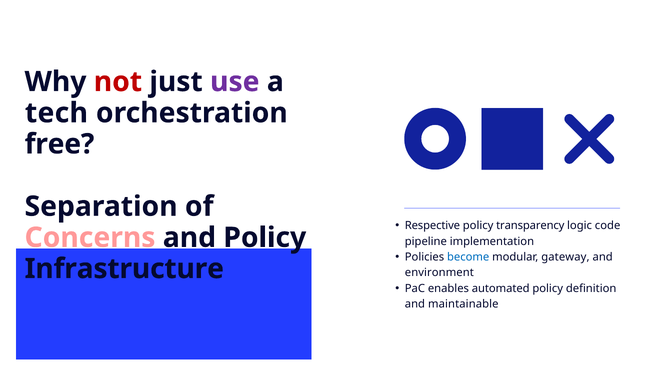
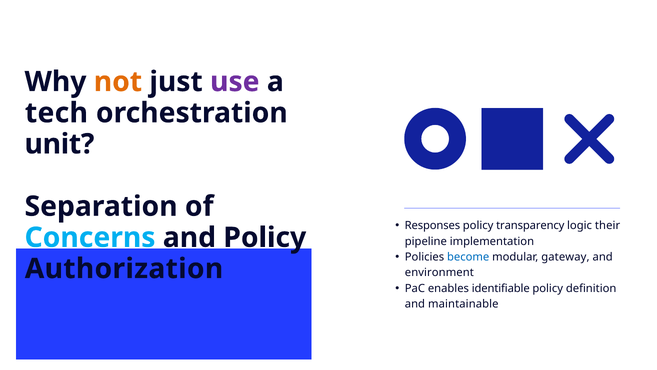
not colour: red -> orange (118, 82)
free: free -> unit (59, 144)
Respective: Respective -> Responses (432, 225)
code: code -> their (608, 225)
Concerns colour: pink -> light blue (90, 237)
Infrastructure: Infrastructure -> Authorization (124, 268)
automated: automated -> identifiable (501, 288)
